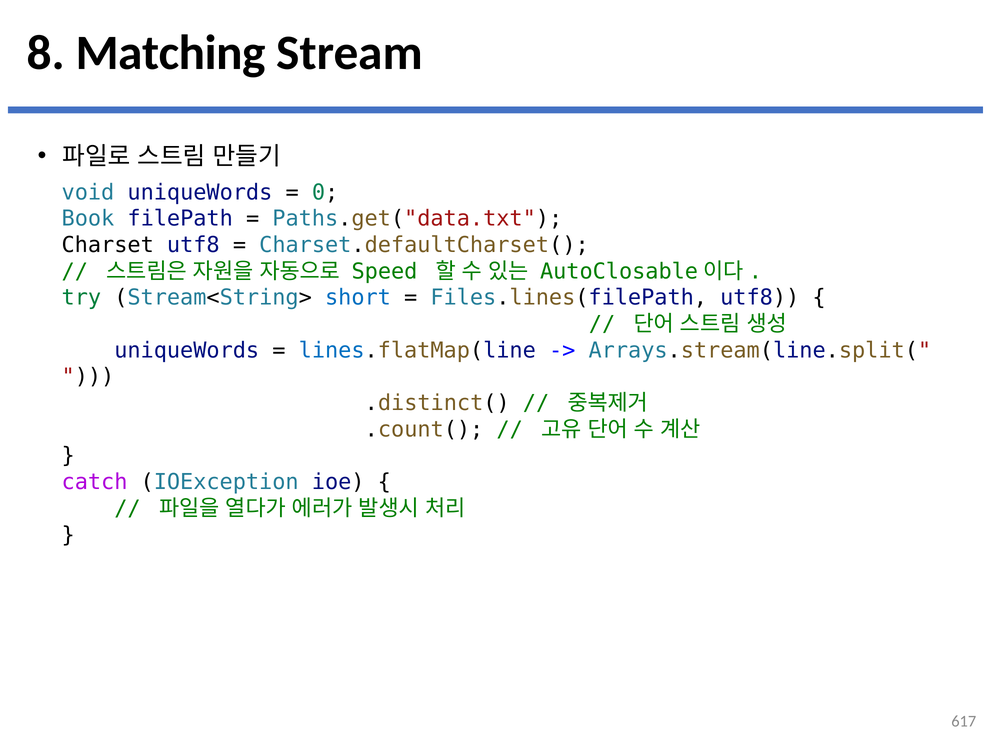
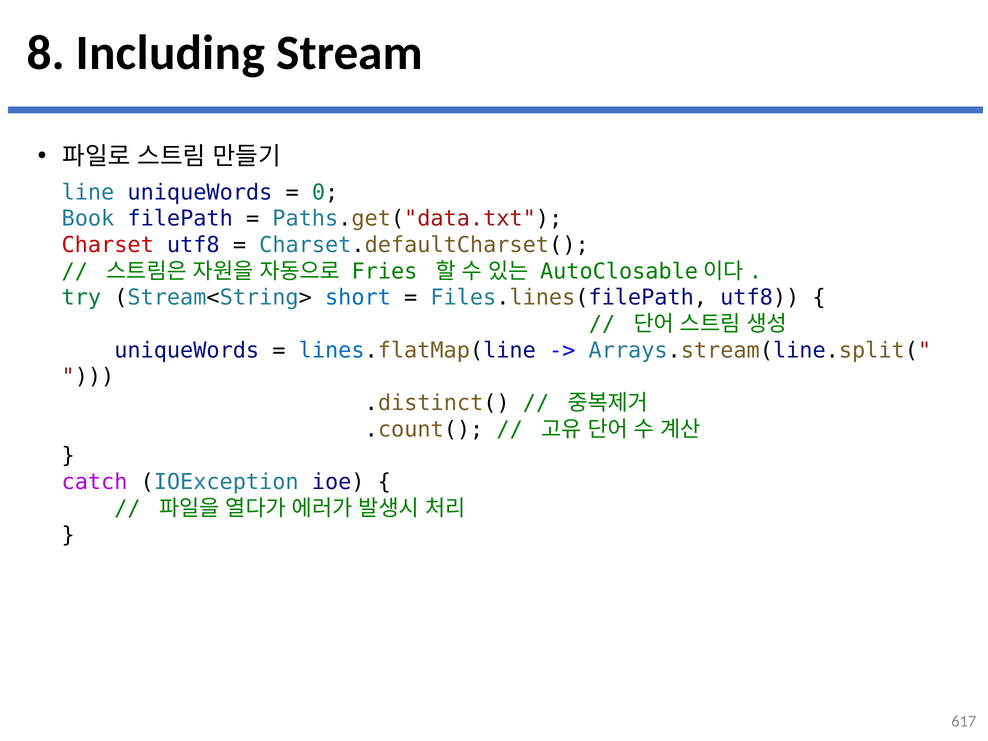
Matching: Matching -> Including (170, 53)
void: void -> line (88, 192)
Charset colour: black -> red (108, 245)
Speed: Speed -> Fries (384, 271)
